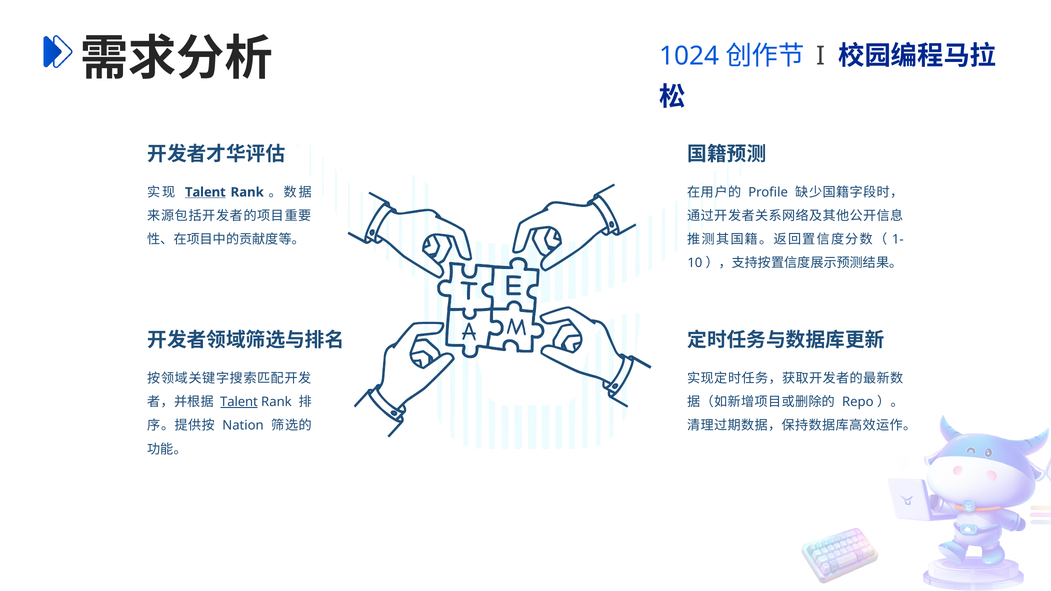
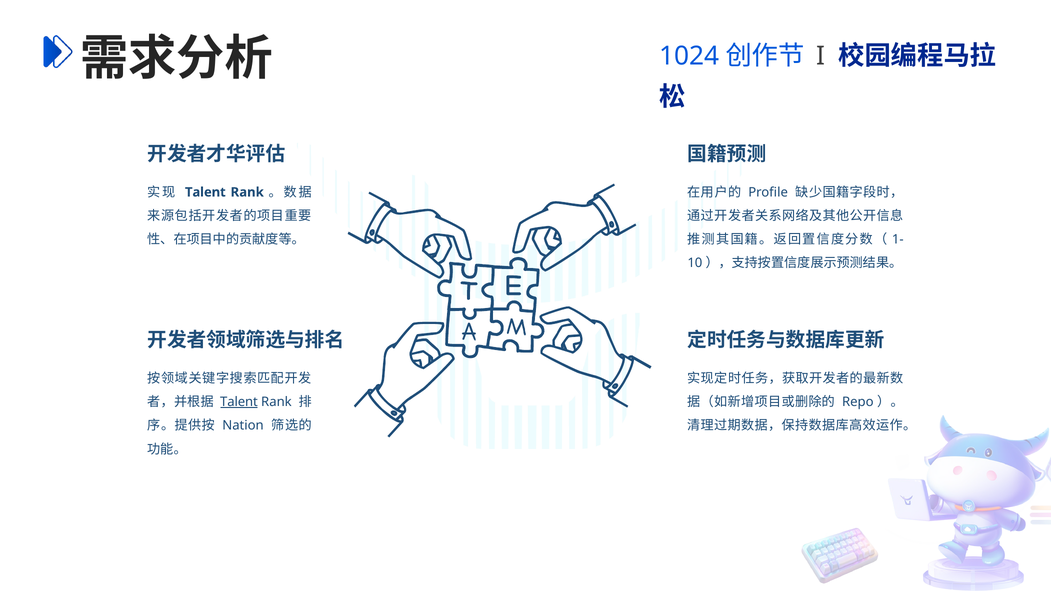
Talent underline: present -> none (205, 192)
